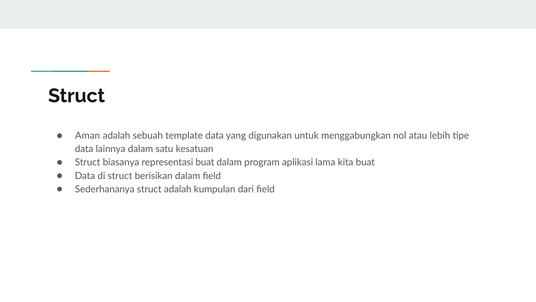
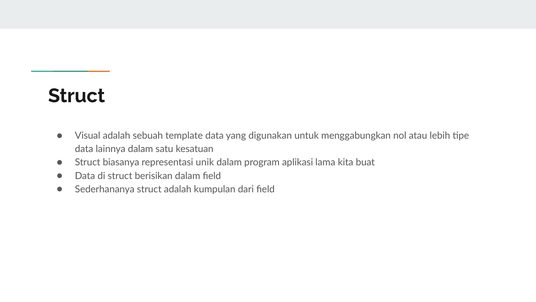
Aman: Aman -> Visual (88, 135)
representasi buat: buat -> unik (205, 162)
